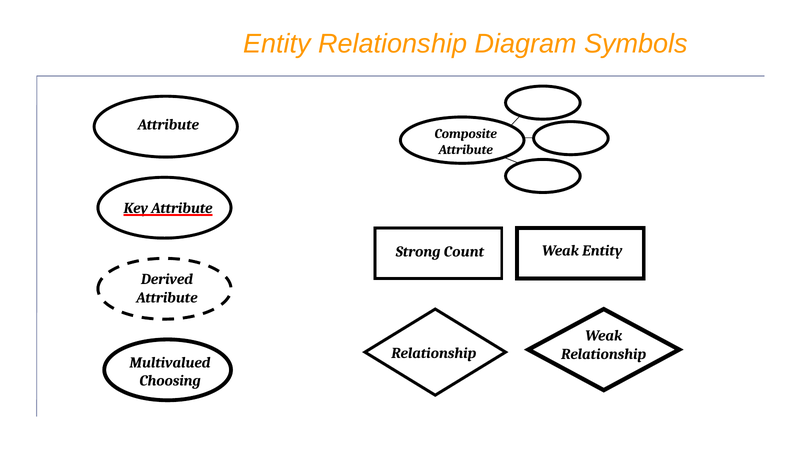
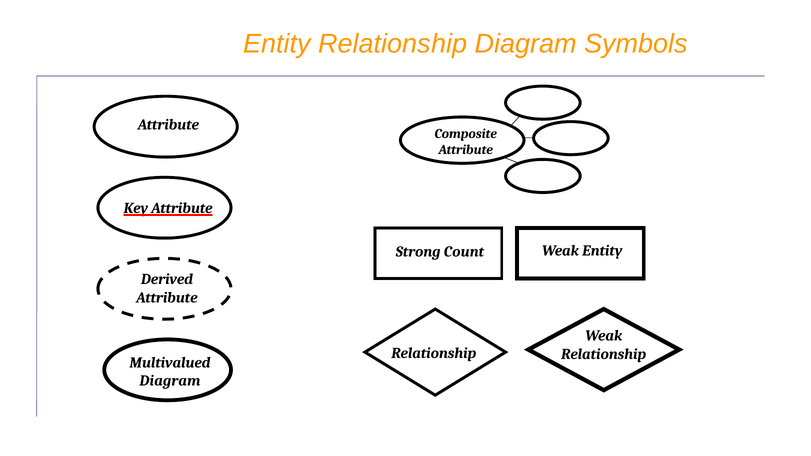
Choosing: Choosing -> Diagram (170, 381)
